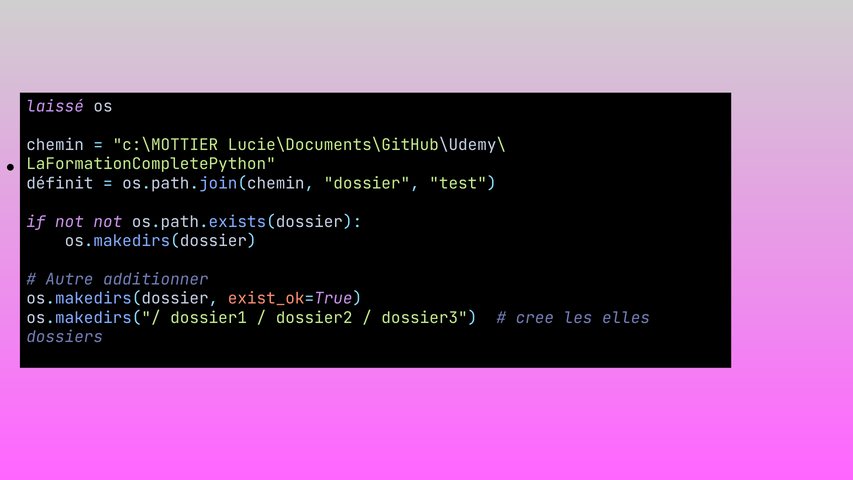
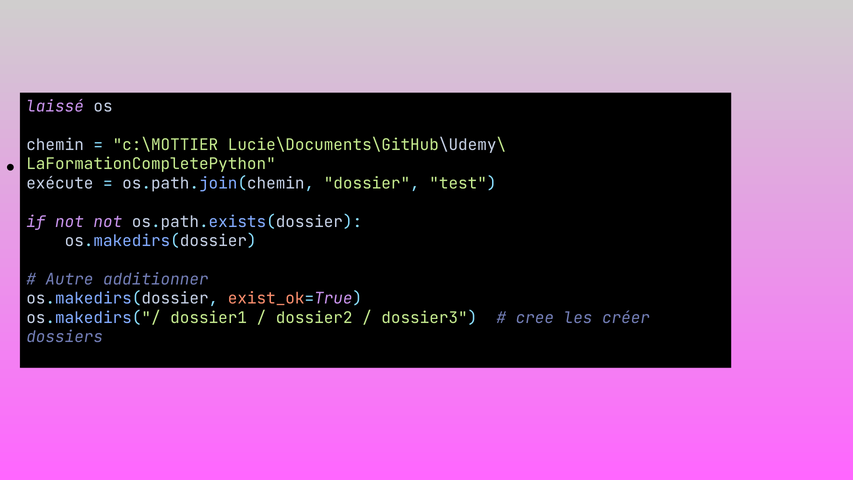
définit: définit -> exécute (60, 183)
les elles: elles -> créer (626, 318)
